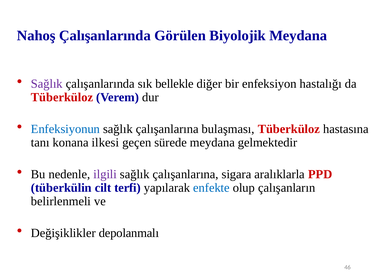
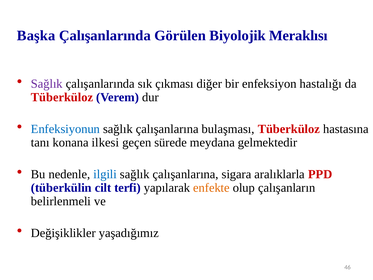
Nahoş: Nahoş -> Başka (36, 36)
Biyolojik Meydana: Meydana -> Meraklısı (298, 36)
bellekle: bellekle -> çıkması (175, 84)
ilgili colour: purple -> blue (105, 174)
enfekte colour: blue -> orange (211, 188)
depolanmalı: depolanmalı -> yaşadığımız (129, 233)
